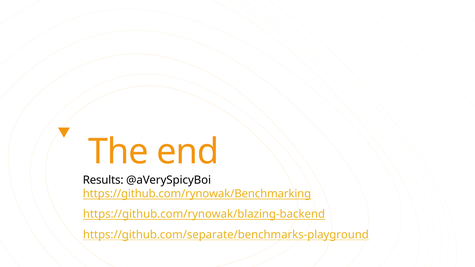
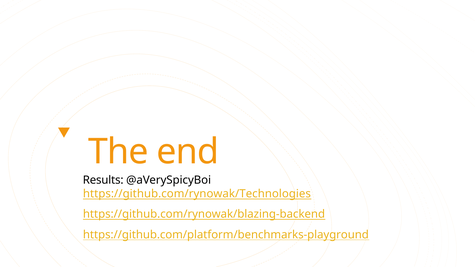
https://github.com/rynowak/Benchmarking: https://github.com/rynowak/Benchmarking -> https://github.com/rynowak/Technologies (197, 194)
https://github.com/separate/benchmarks-playground: https://github.com/separate/benchmarks-playground -> https://github.com/platform/benchmarks-playground (226, 235)
